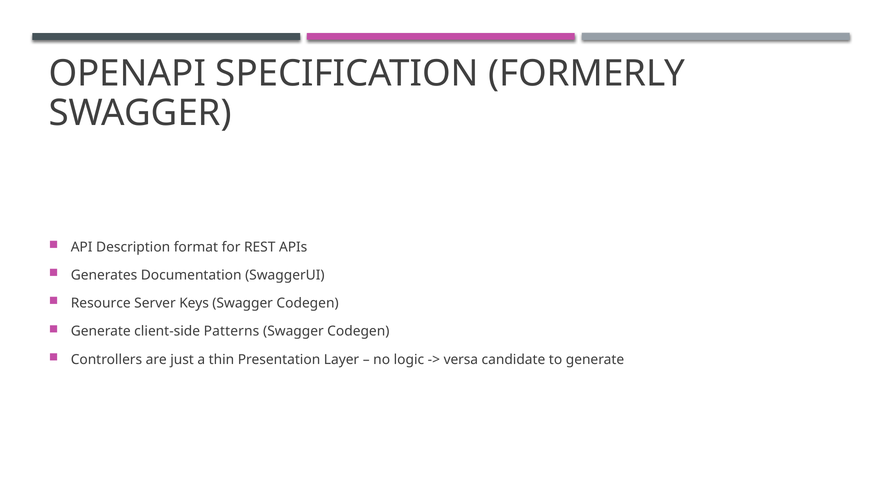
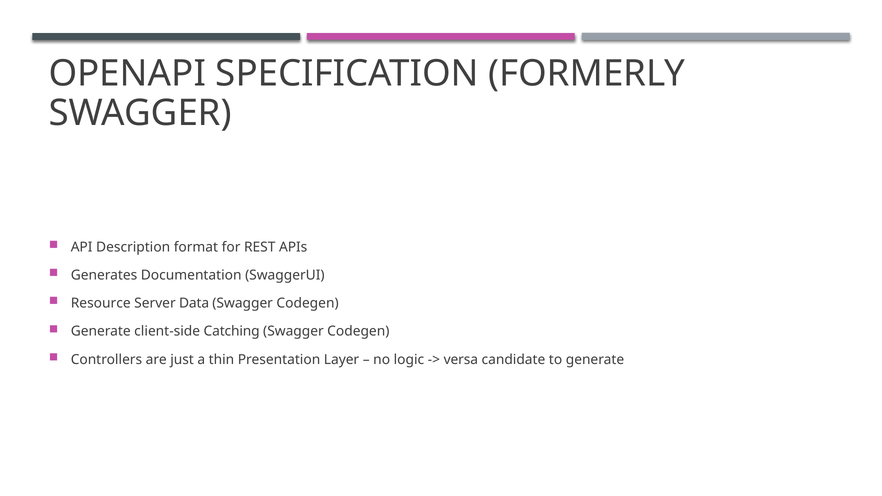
Keys: Keys -> Data (194, 303)
Patterns: Patterns -> Catching (232, 332)
